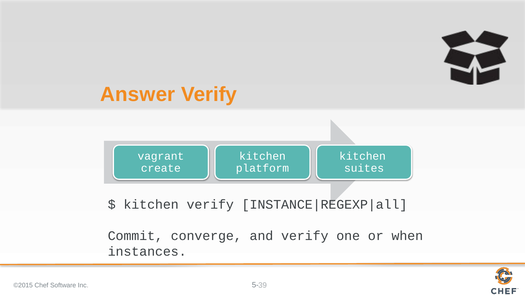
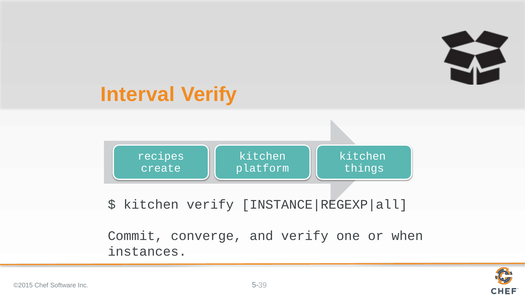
Answer: Answer -> Interval (138, 95)
vagrant: vagrant -> recipes (161, 156)
suites: suites -> things (364, 168)
